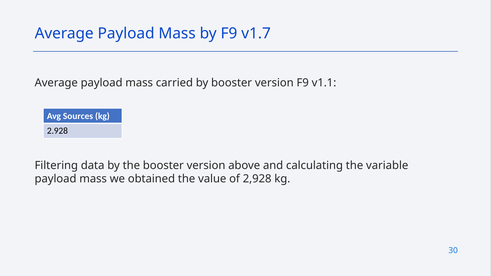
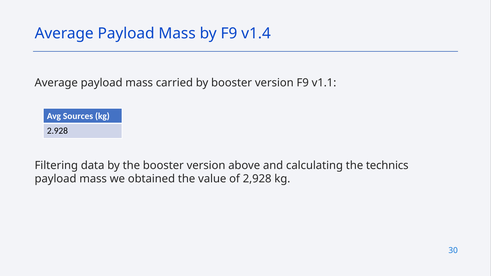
v1.7: v1.7 -> v1.4 (256, 33)
variable: variable -> technics (387, 165)
